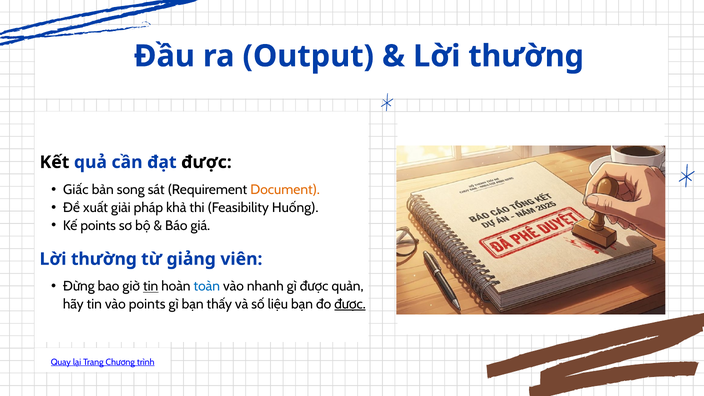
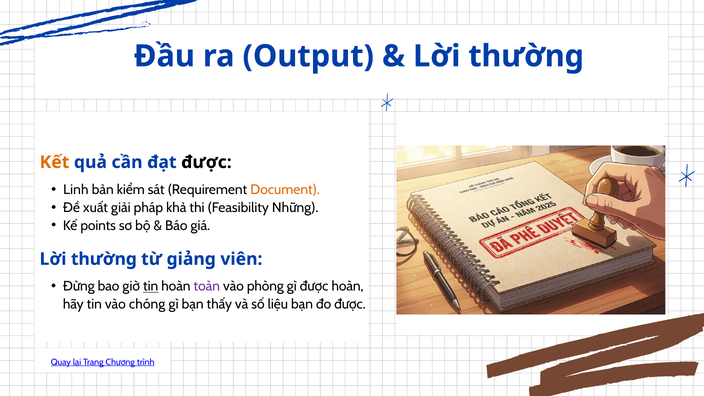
Kết colour: black -> orange (54, 162)
Giấc: Giấc -> Linh (76, 190)
song: song -> kiểm (131, 190)
Huống: Huống -> Những (295, 208)
toàn colour: blue -> purple (207, 286)
nhanh: nhanh -> phòng (265, 286)
được quản: quản -> hoàn (348, 286)
vào points: points -> chóng (147, 304)
được underline: present -> none (350, 304)
